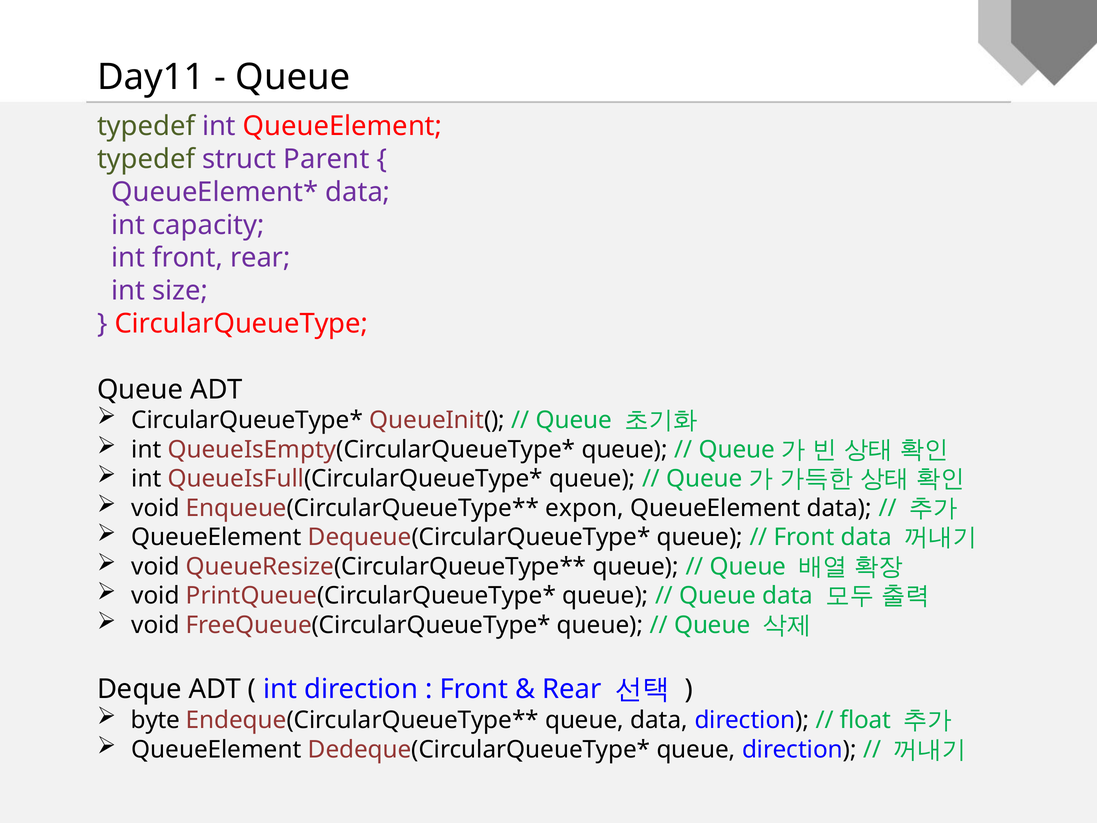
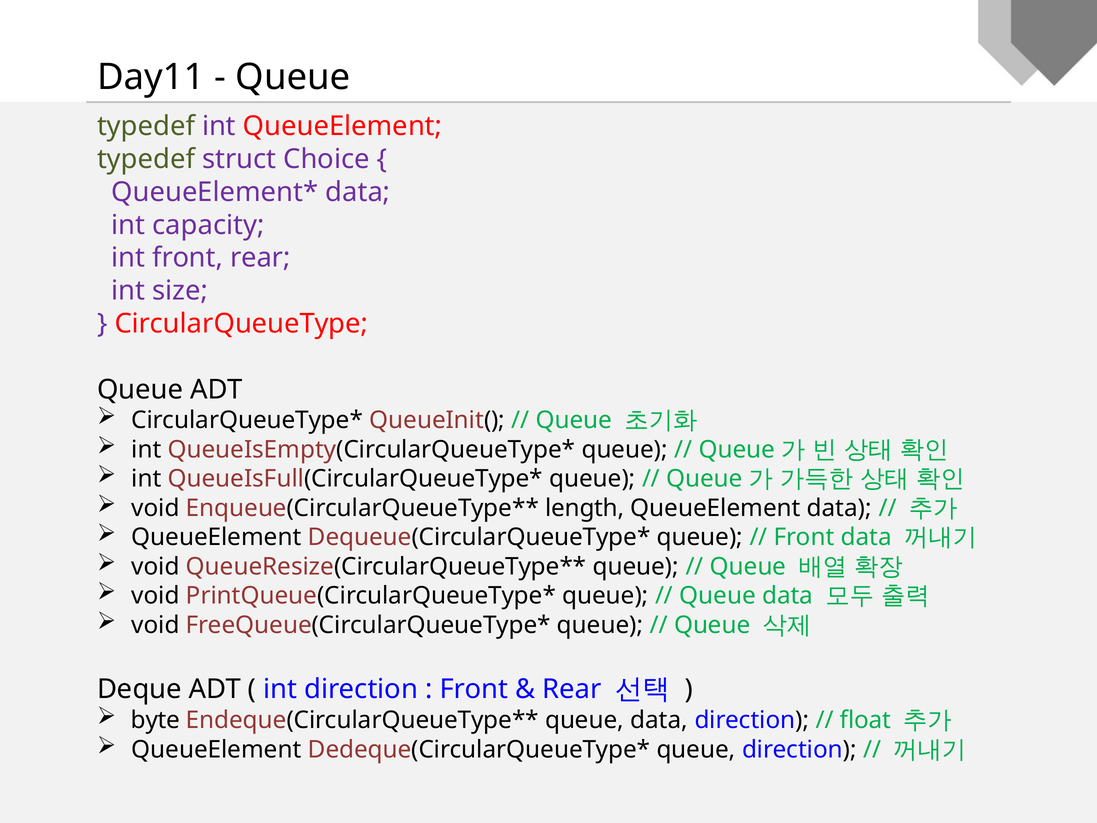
Parent: Parent -> Choice (326, 159)
expon: expon -> length (585, 508)
